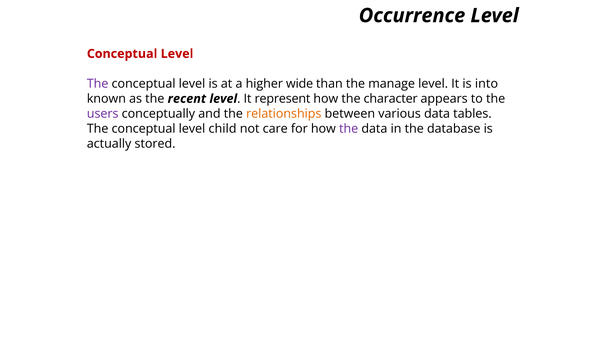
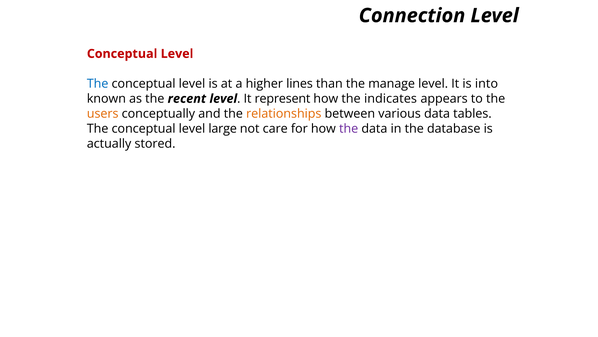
Occurrence: Occurrence -> Connection (412, 16)
The colour: purple -> blue (98, 84)
wide: wide -> lines (300, 84)
character: character -> indicates (390, 99)
users colour: purple -> orange (103, 114)
child: child -> large (223, 128)
